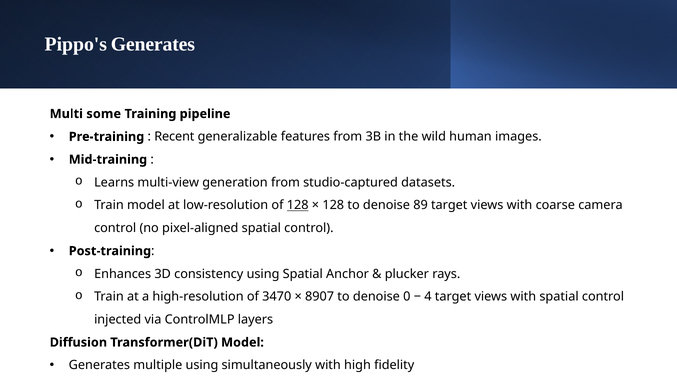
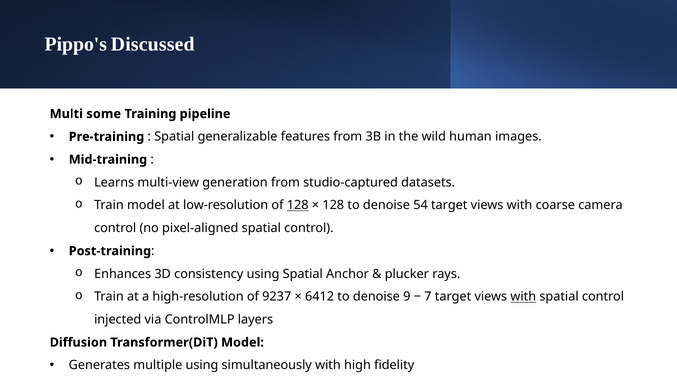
Pippo's Generates: Generates -> Discussed (153, 44)
Recent: Recent -> Spatial (174, 137)
89: 89 -> 54 (421, 205)
3470: 3470 -> 9237 (277, 297)
8907: 8907 -> 6412 (320, 297)
0: 0 -> 9 (407, 297)
4: 4 -> 7 (428, 297)
with underline: none -> present (523, 297)
